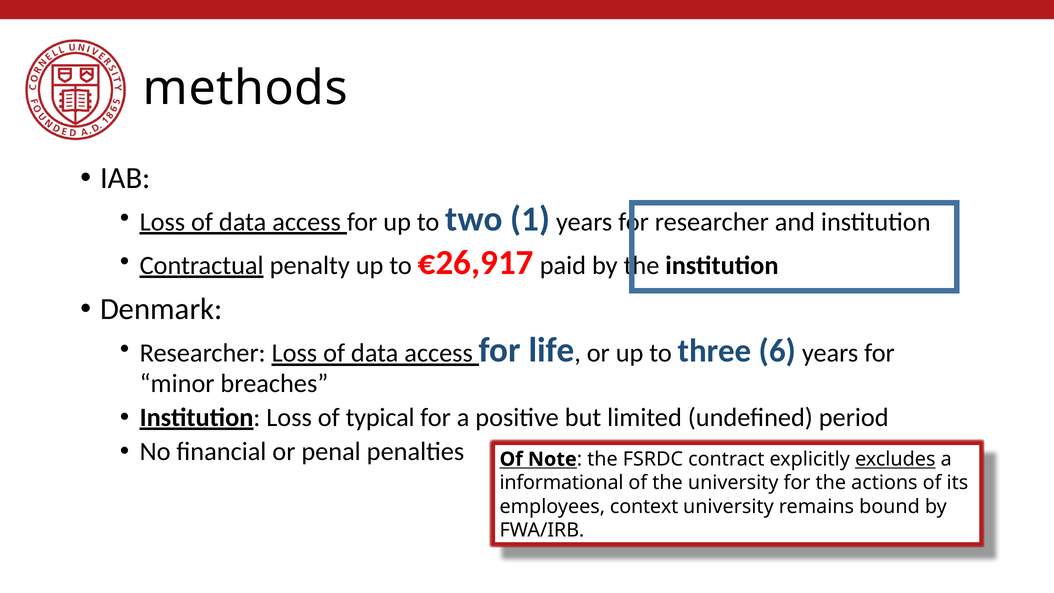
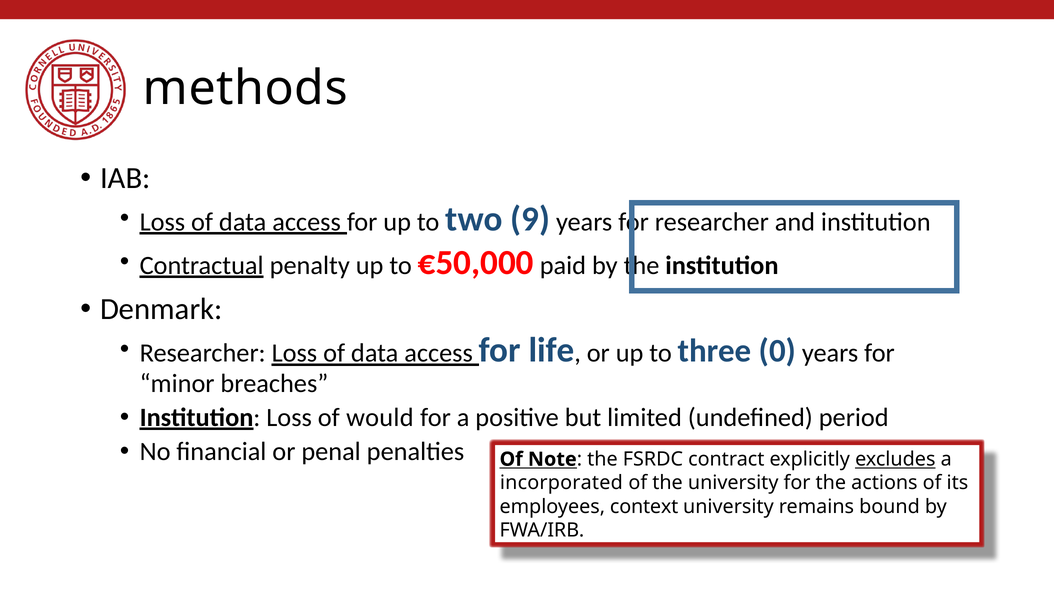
1: 1 -> 9 (530, 219)
€26,917: €26,917 -> €50,000 (476, 263)
6: 6 -> 0 (777, 351)
typical: typical -> would (380, 417)
informational: informational -> incorporated (561, 483)
